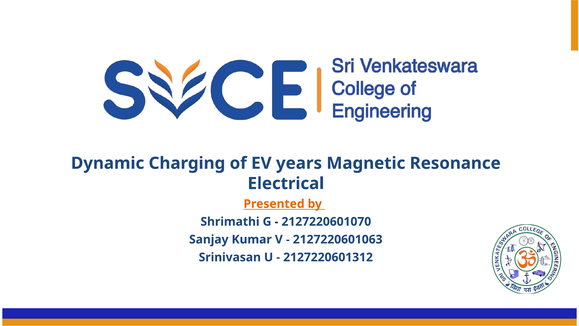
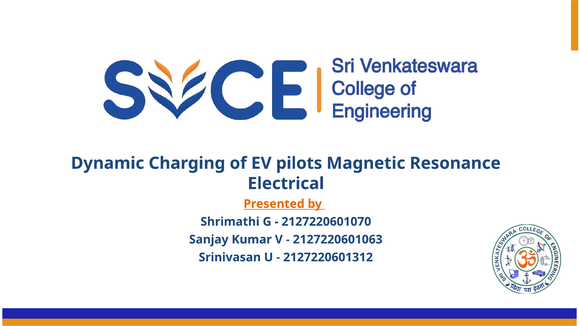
years: years -> pilots (299, 163)
